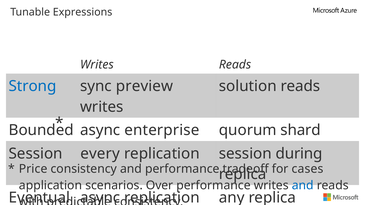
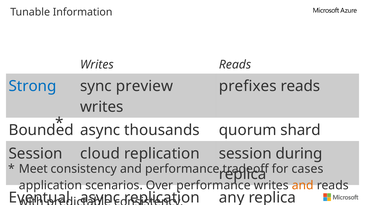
Expressions: Expressions -> Information (83, 12)
solution: solution -> prefixes (248, 86)
enterprise: enterprise -> thousands (162, 130)
every: every -> cloud (100, 154)
Price: Price -> Meet (33, 169)
and colour: blue -> orange (303, 186)
